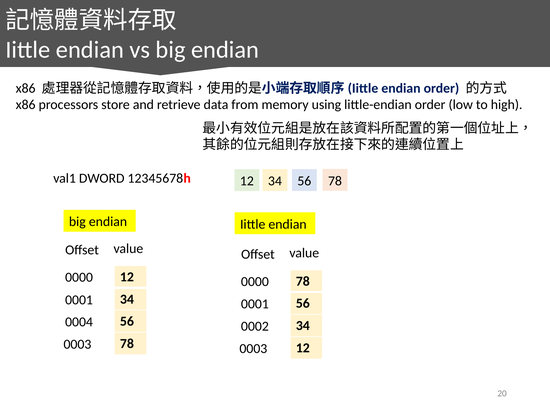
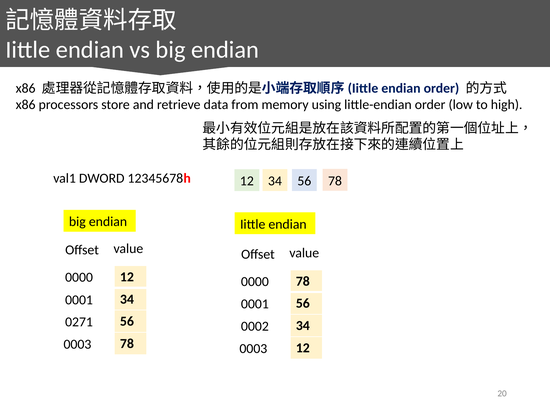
0004: 0004 -> 0271 (79, 322)
